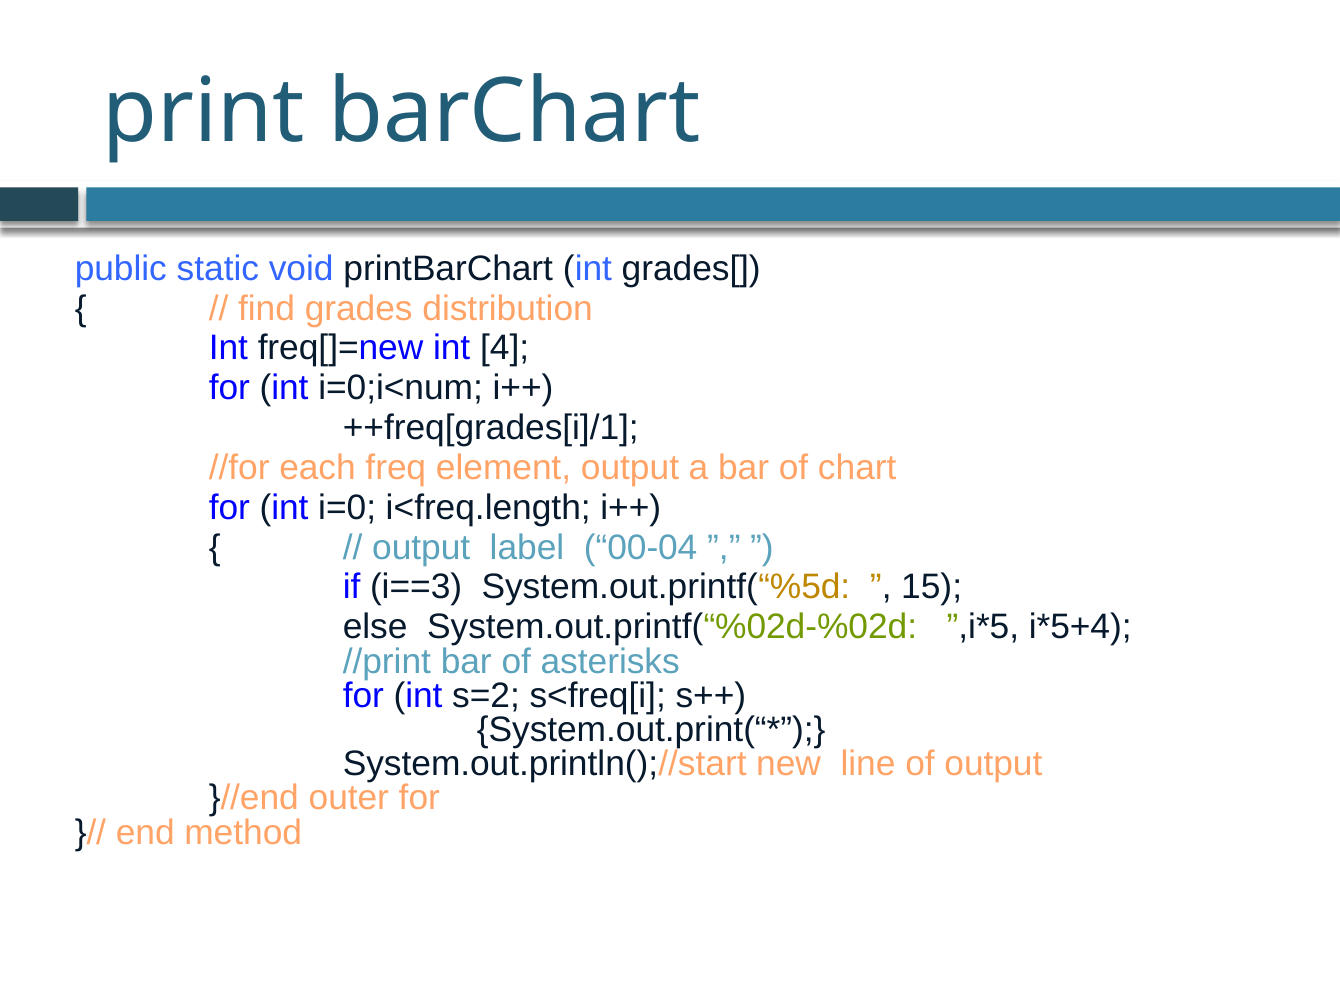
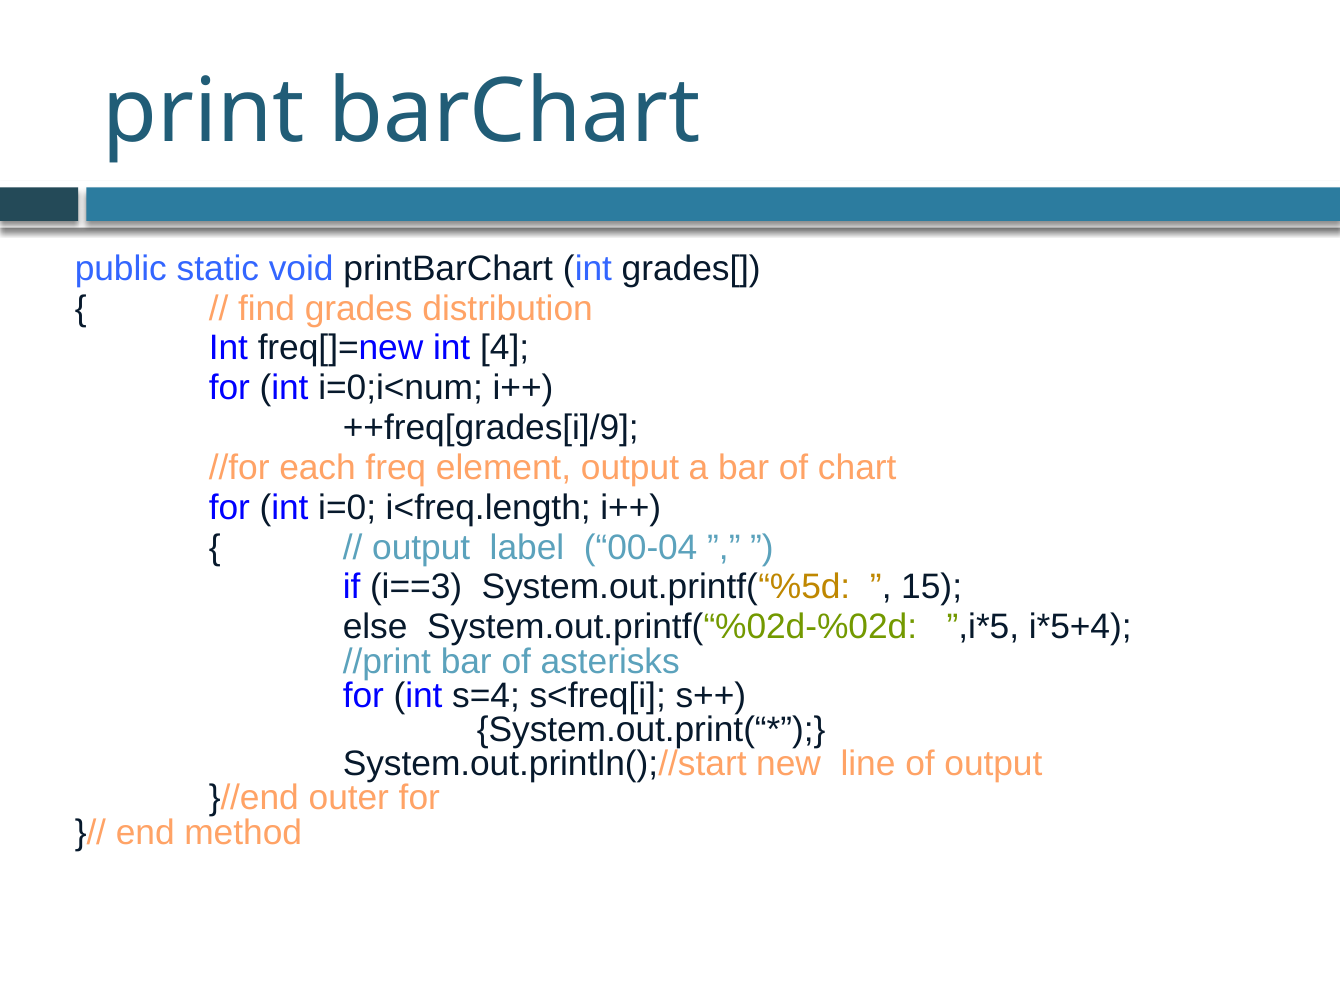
++freq[grades[i]/1: ++freq[grades[i]/1 -> ++freq[grades[i]/9 (491, 428)
s=2: s=2 -> s=4 (486, 696)
